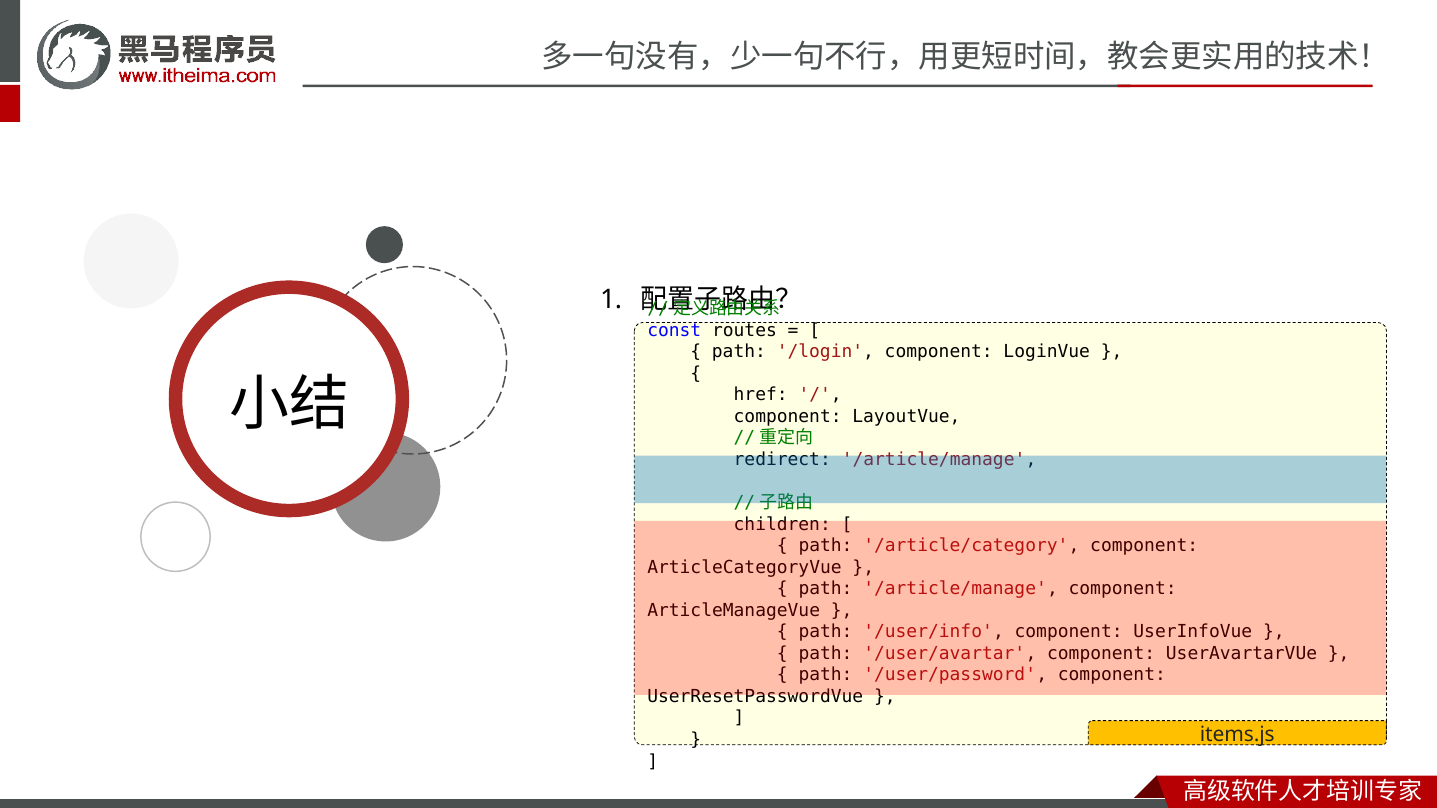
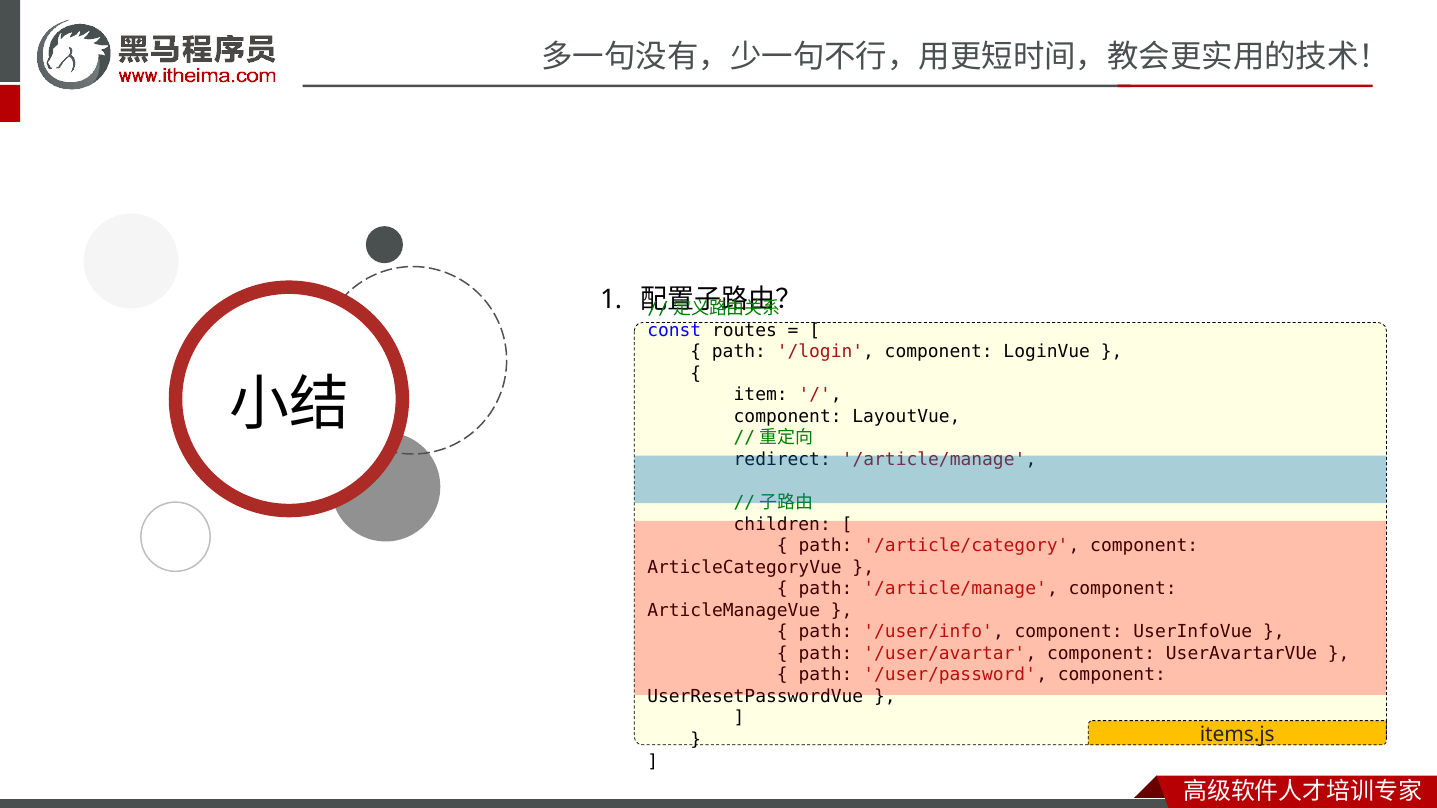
href: href -> item (761, 395)
